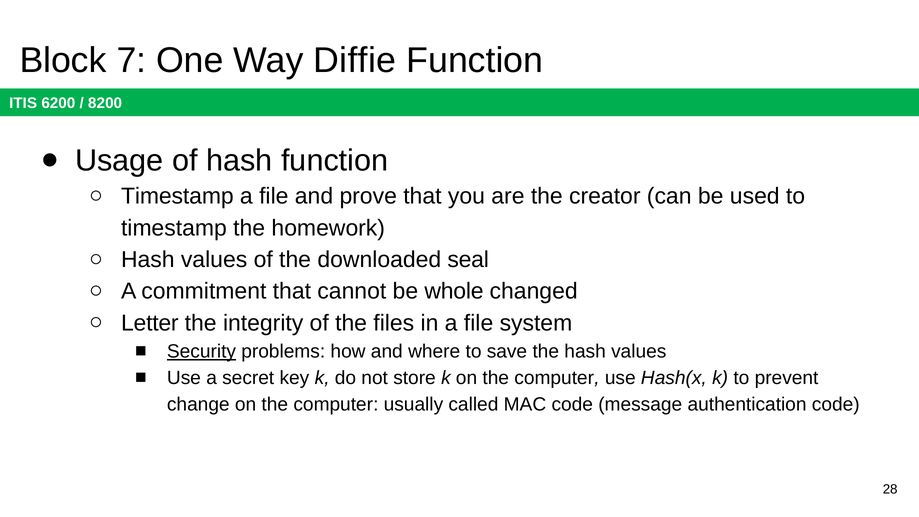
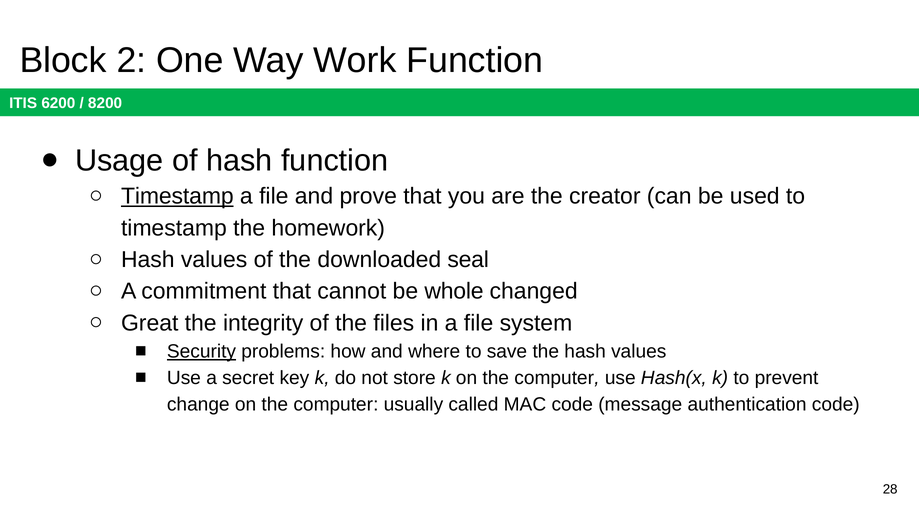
7: 7 -> 2 (131, 60)
Diffie: Diffie -> Work (355, 60)
Timestamp underline: none -> present (177, 196)
Letter: Letter -> Great (150, 323)
